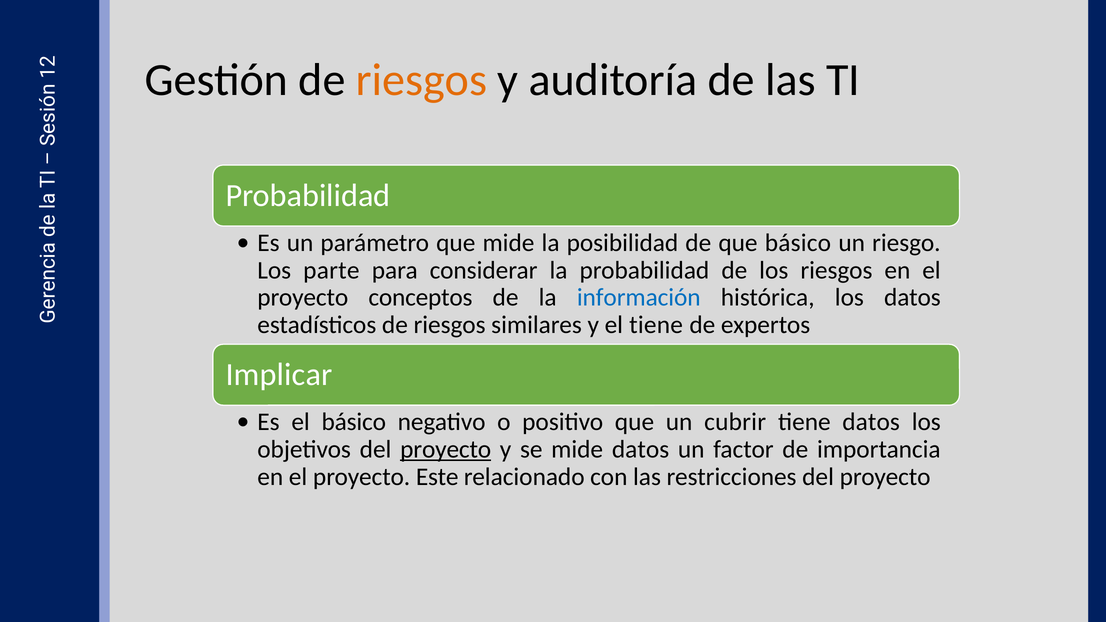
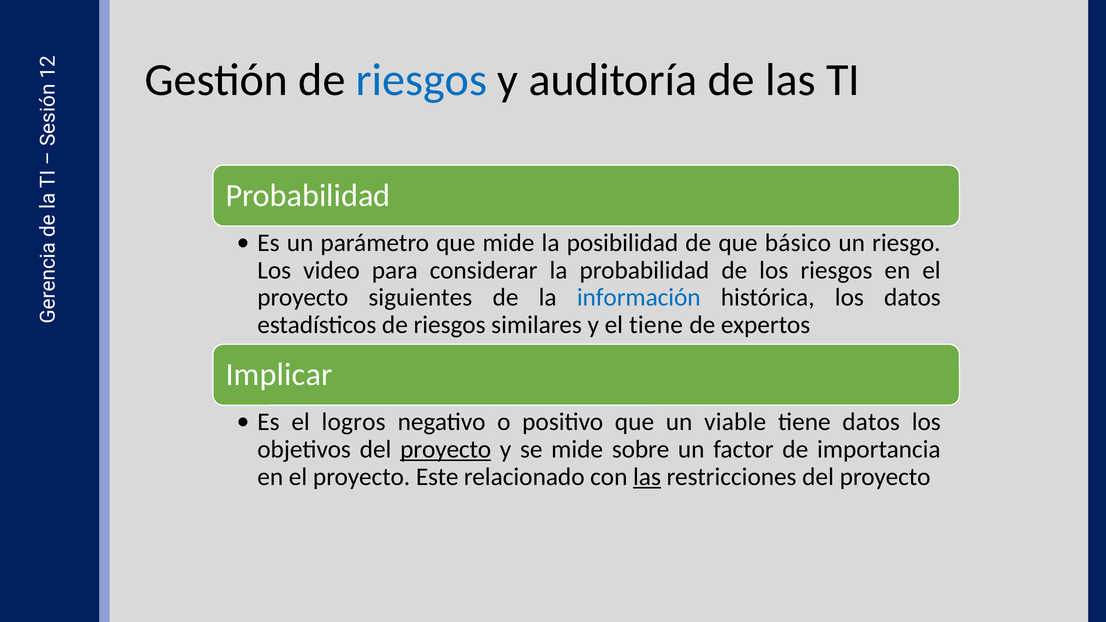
riesgos colour: orange -> blue (422, 80)
parte: parte -> video (331, 270)
conceptos: conceptos -> siguientes (420, 298)
el básico: básico -> logros (354, 422)
cubrir: cubrir -> viable (735, 422)
mide datos: datos -> sobre (641, 449)
las underline: none -> present (647, 477)
